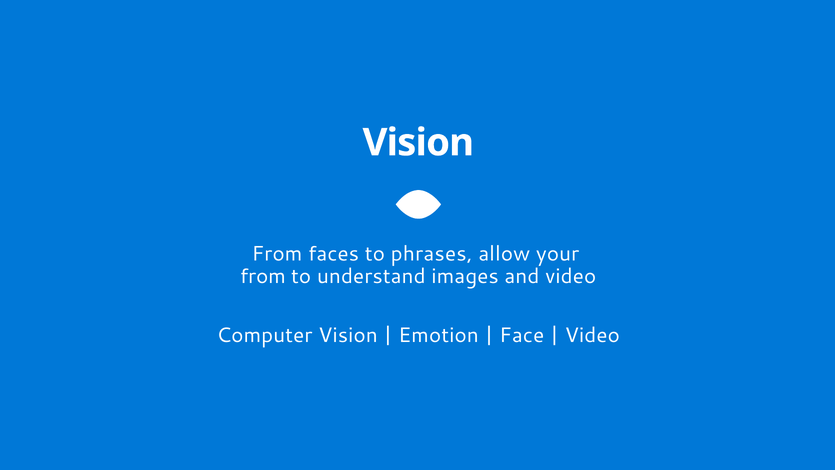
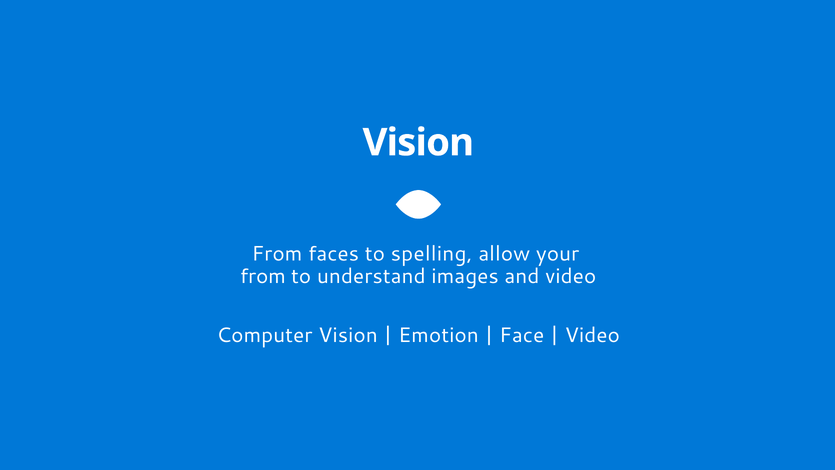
phrases: phrases -> spelling (432, 254)
